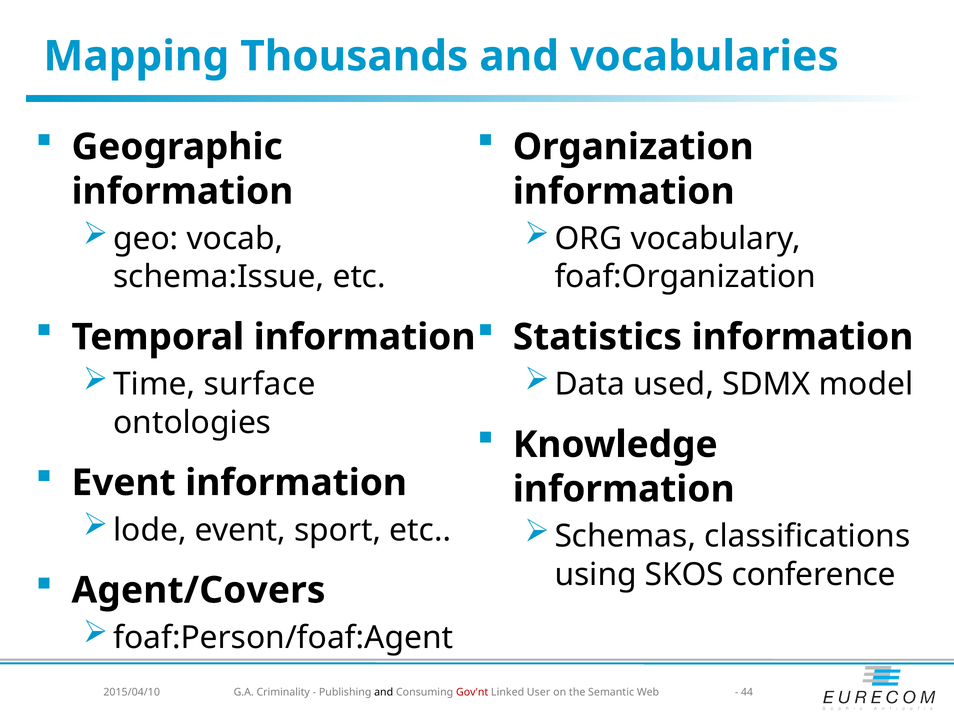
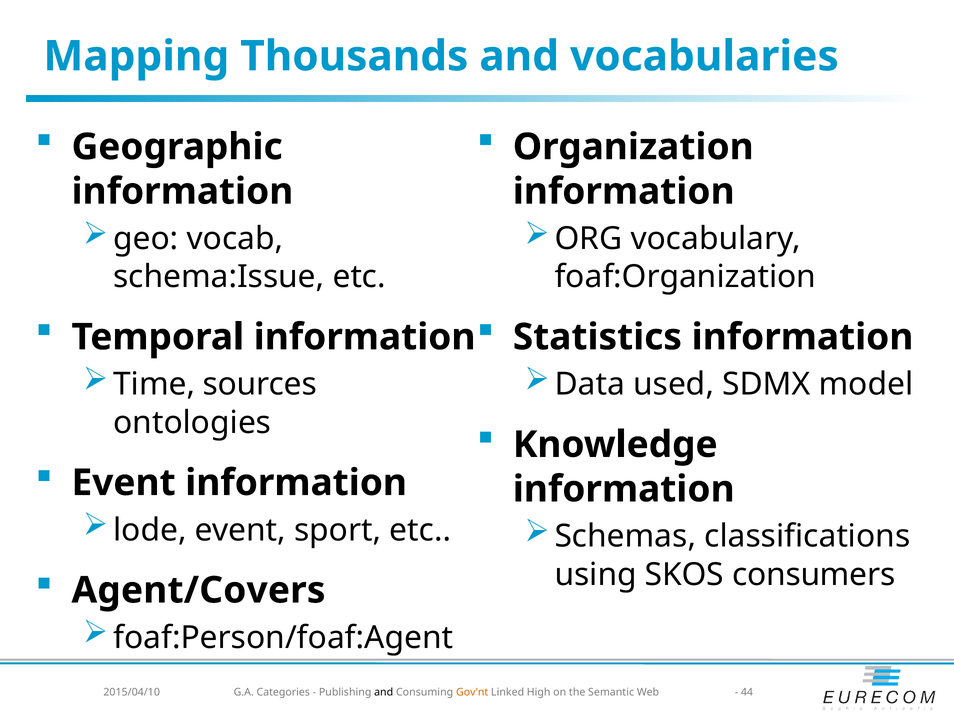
surface: surface -> sources (260, 385)
conference: conference -> consumers (814, 575)
Criminality: Criminality -> Categories (283, 693)
Gov'nt colour: red -> orange (472, 693)
User: User -> High (539, 693)
